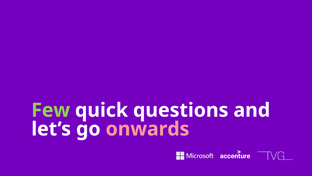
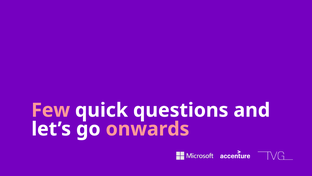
Few colour: light green -> pink (51, 110)
